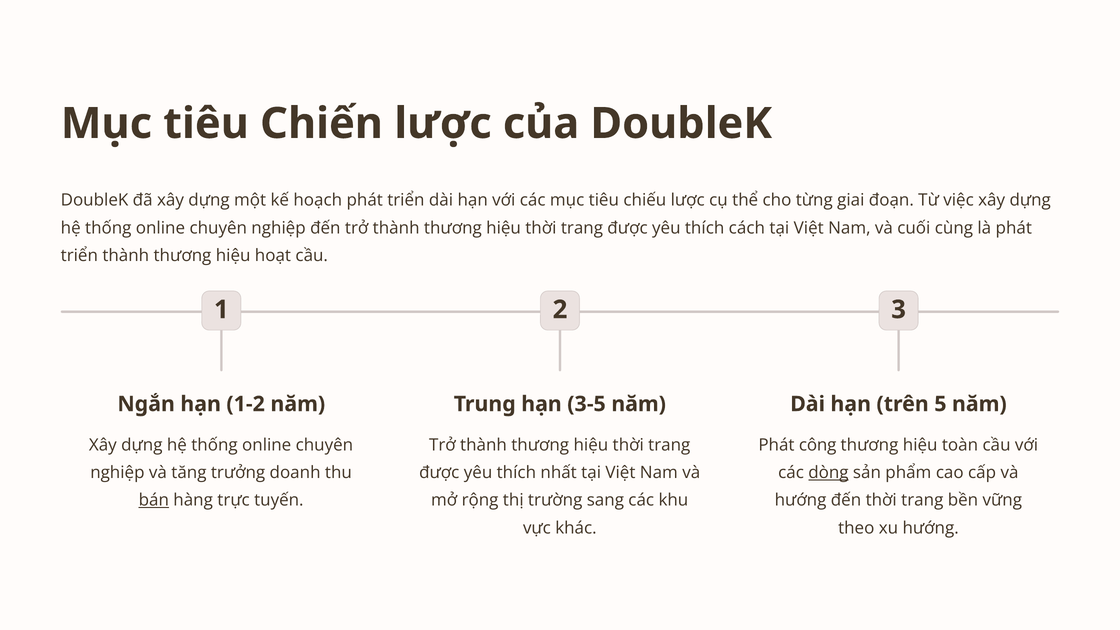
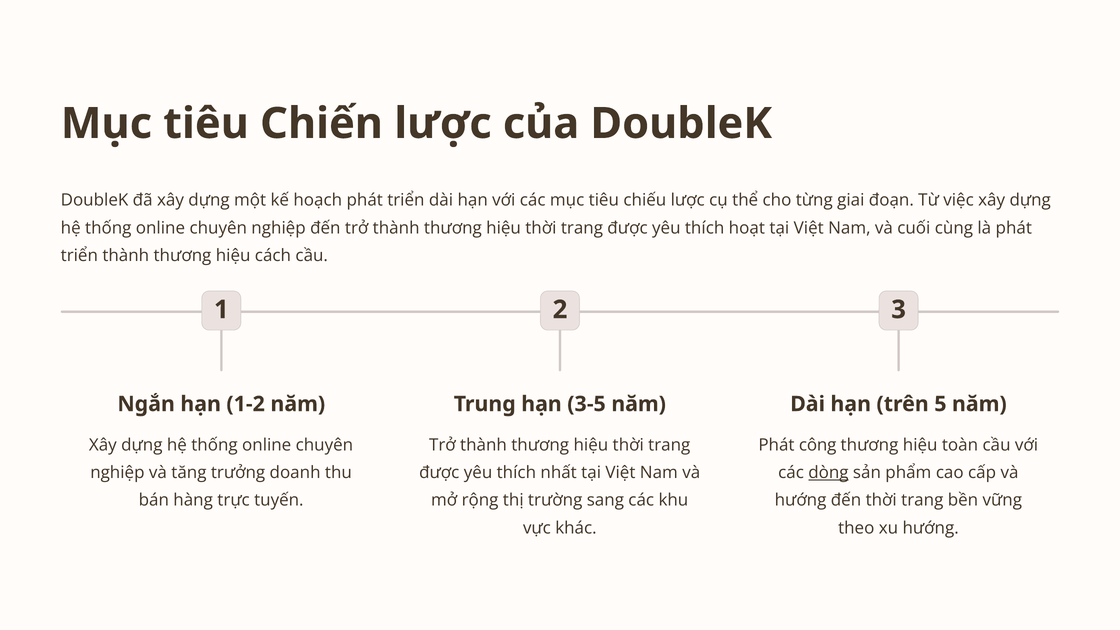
cách: cách -> hoạt (747, 228)
hoạt: hoạt -> cách (273, 256)
bán underline: present -> none (154, 500)
